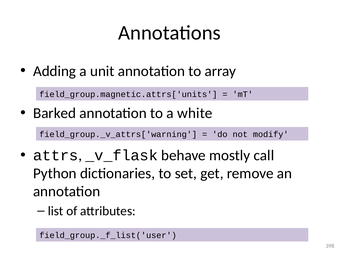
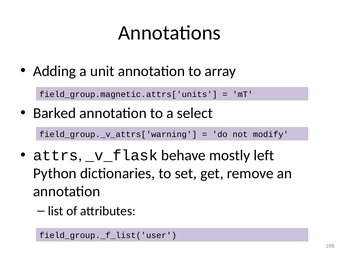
white: white -> select (195, 113)
call: call -> left (264, 156)
